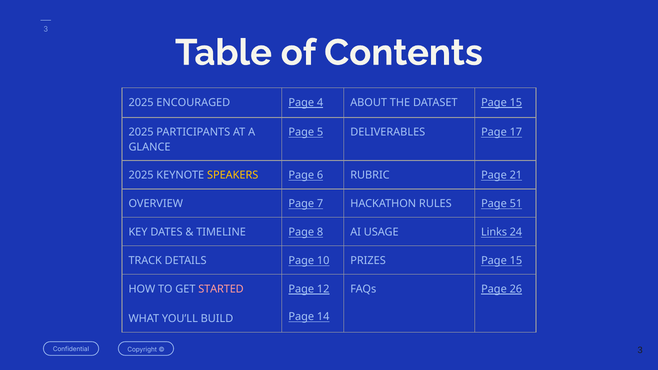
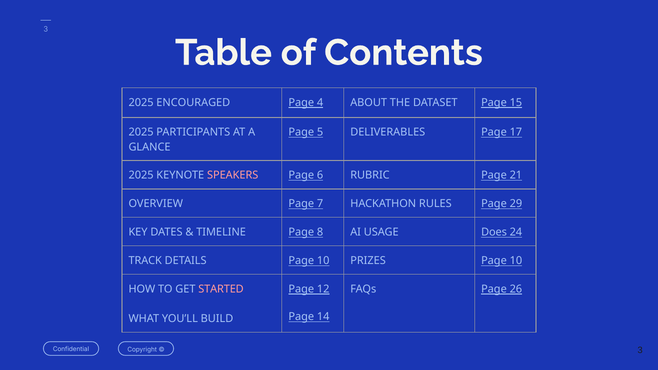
SPEAKERS colour: yellow -> pink (233, 175)
51: 51 -> 29 (516, 204)
Links: Links -> Does (494, 232)
PRIZES Page 15: 15 -> 10 (516, 261)
